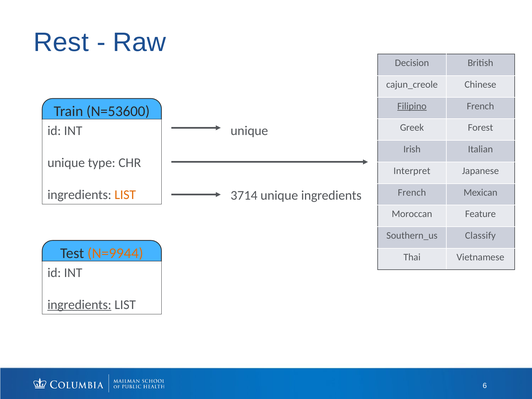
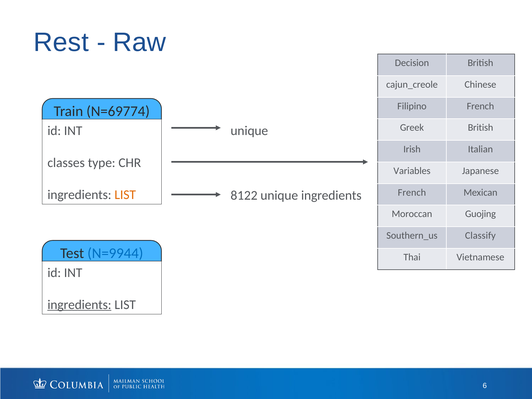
Filipino underline: present -> none (412, 106)
N=53600: N=53600 -> N=69774 (118, 111)
Greek Forest: Forest -> British (481, 128)
unique: unique -> classes (66, 163)
Interpret: Interpret -> Variables (412, 171)
3714: 3714 -> 8122 (244, 195)
Feature: Feature -> Guojing (480, 214)
N=9944 colour: orange -> blue (115, 253)
